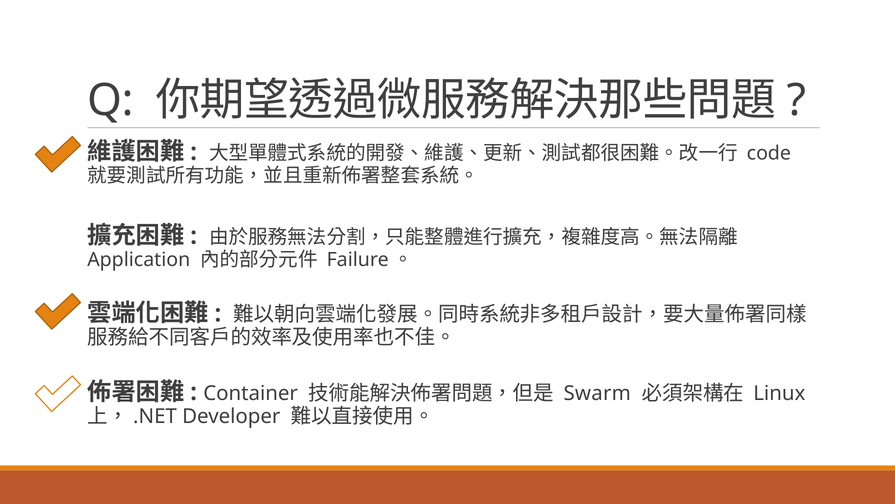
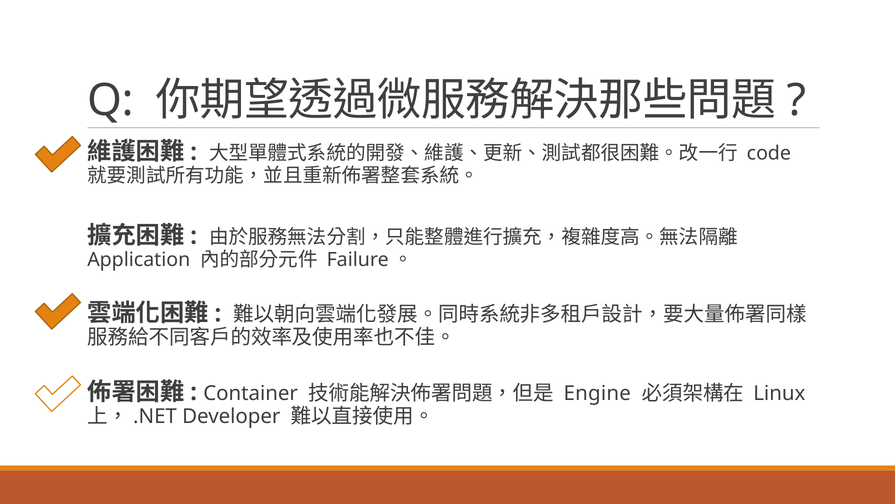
Swarm: Swarm -> Engine (597, 393)
